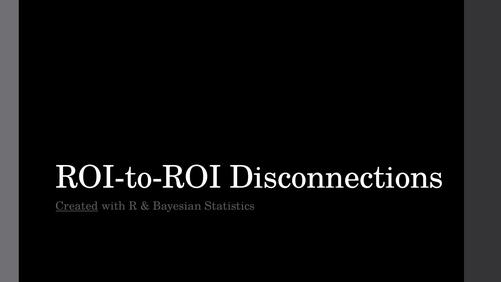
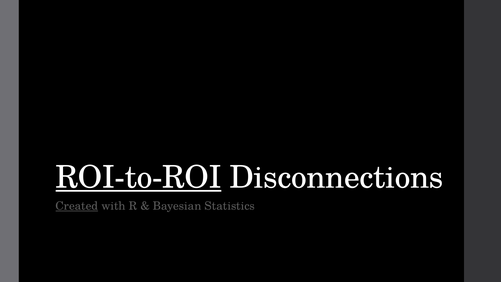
ROI-to-ROI underline: none -> present (139, 177)
